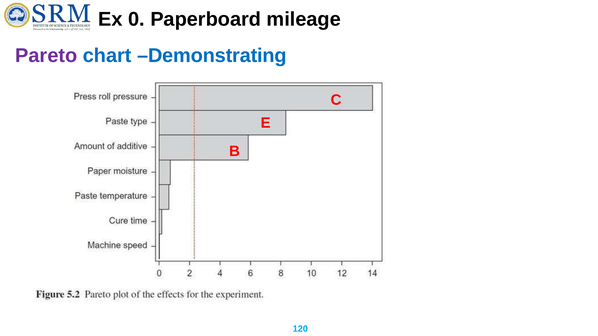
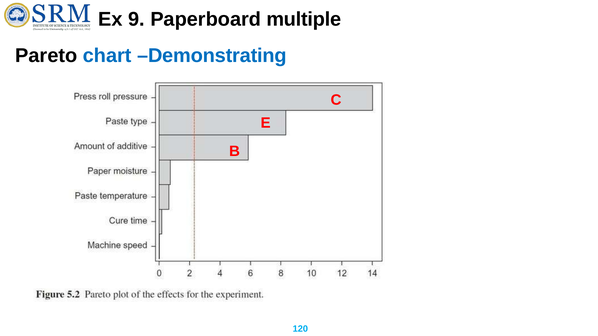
0: 0 -> 9 (137, 19)
mileage: mileage -> multiple (304, 19)
Pareto colour: purple -> black (46, 56)
